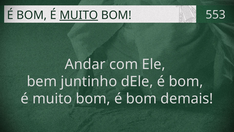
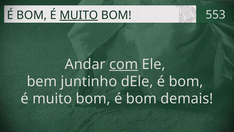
com underline: none -> present (124, 64)
